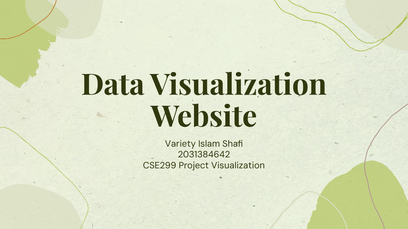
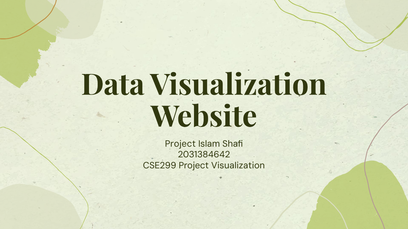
Variety: Variety -> Project (180, 144)
